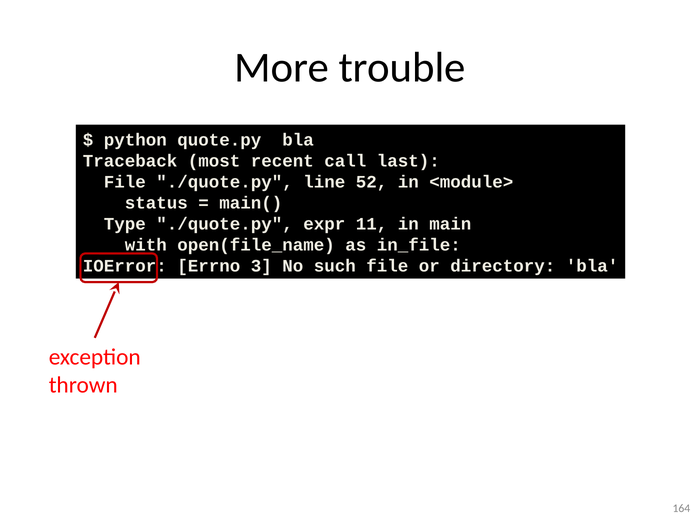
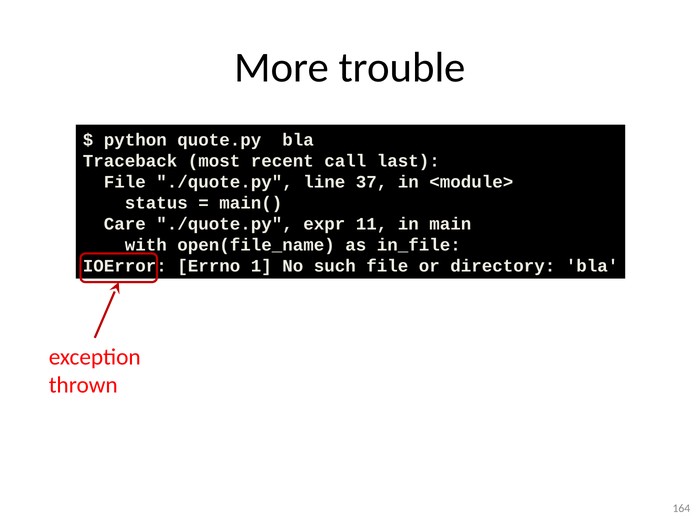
52: 52 -> 37 (372, 182)
Type: Type -> Care (125, 224)
3: 3 -> 1 (261, 266)
